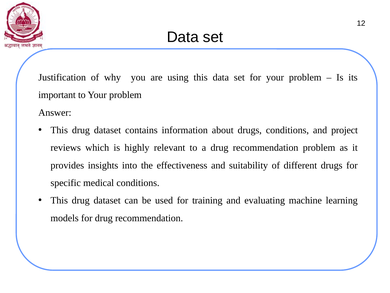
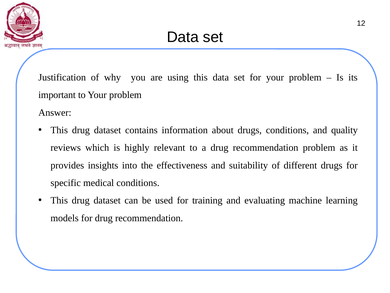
project: project -> quality (344, 130)
